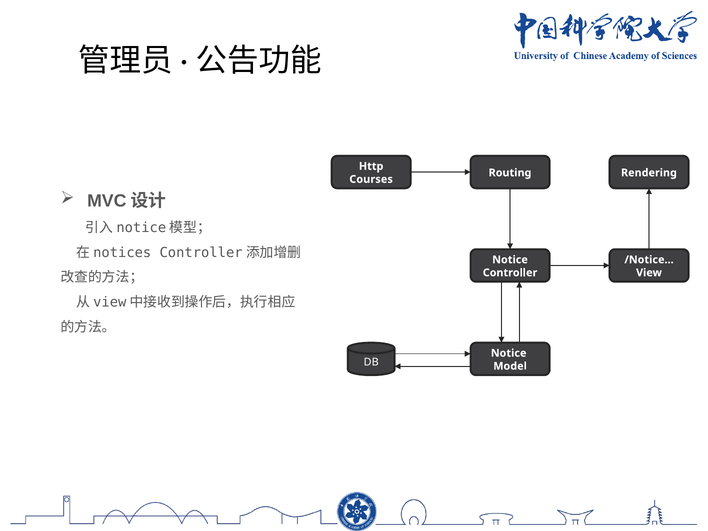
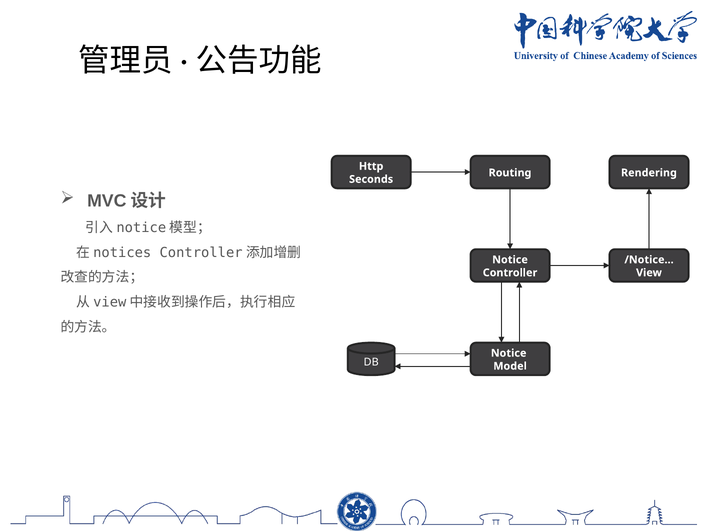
Courses: Courses -> Seconds (371, 179)
